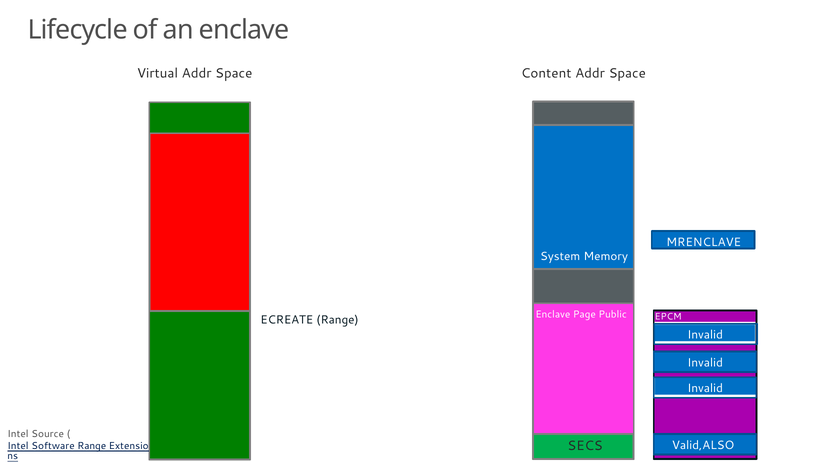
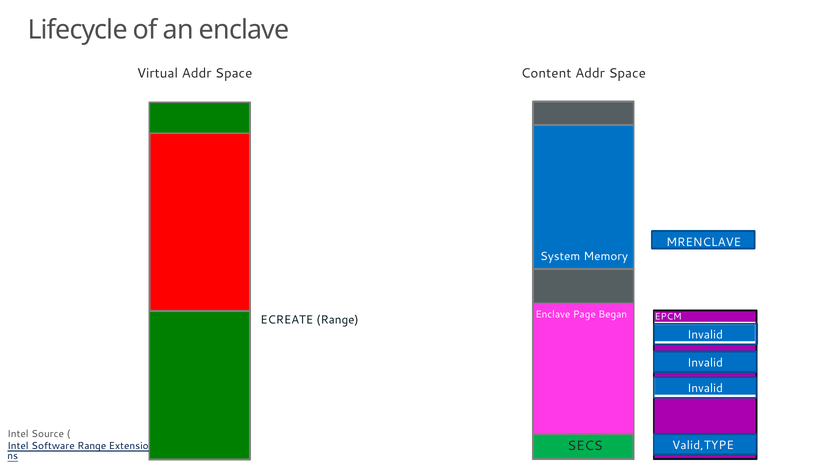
Public: Public -> Began (613, 314)
Valid,ALSO: Valid,ALSO -> Valid,TYPE (703, 445)
